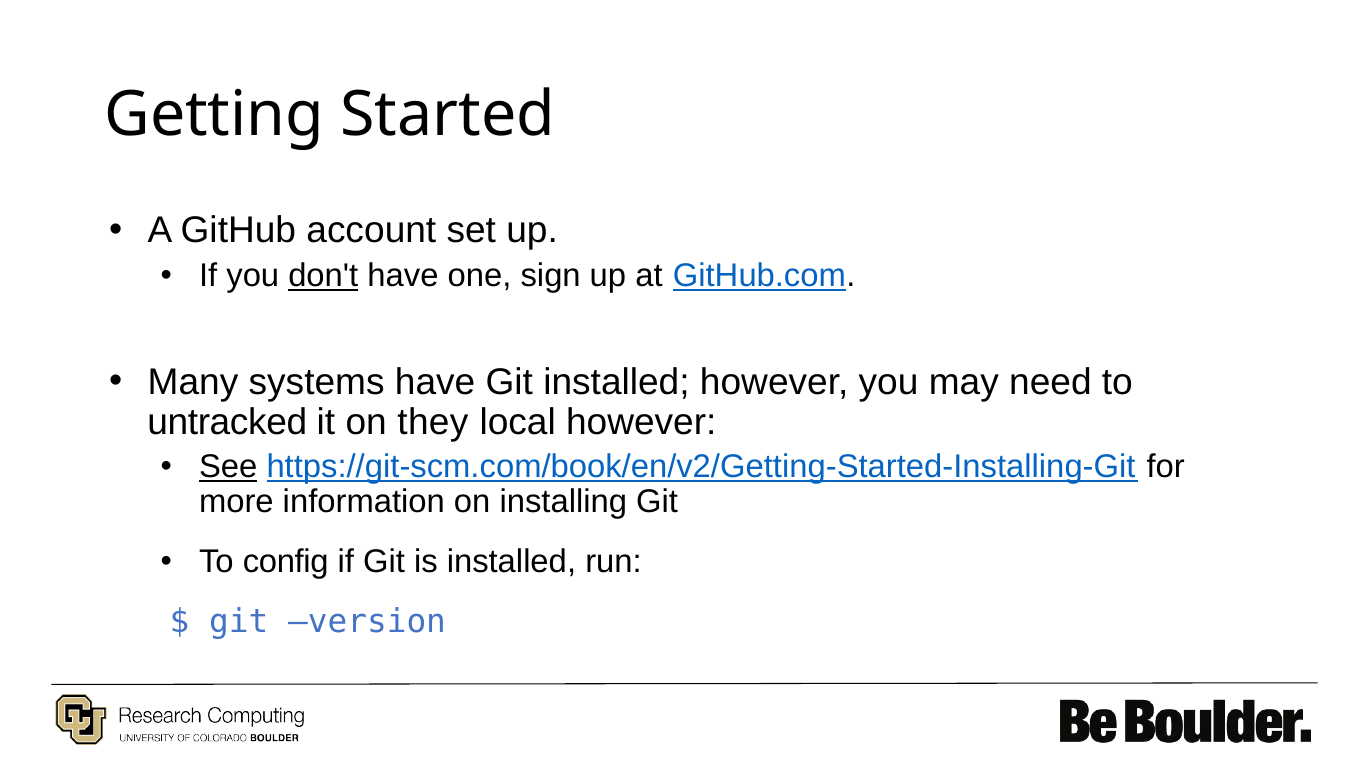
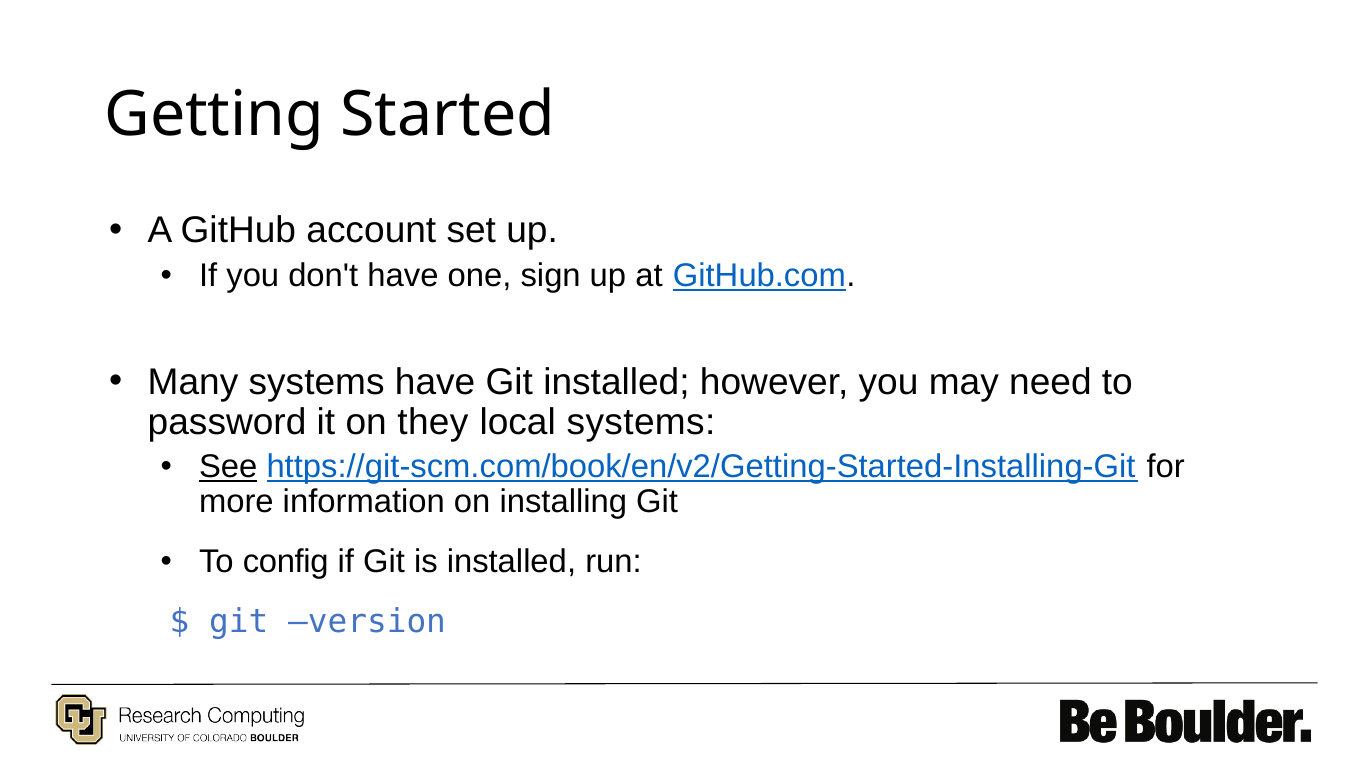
don't underline: present -> none (323, 276)
untracked: untracked -> password (227, 422)
local however: however -> systems (641, 422)
